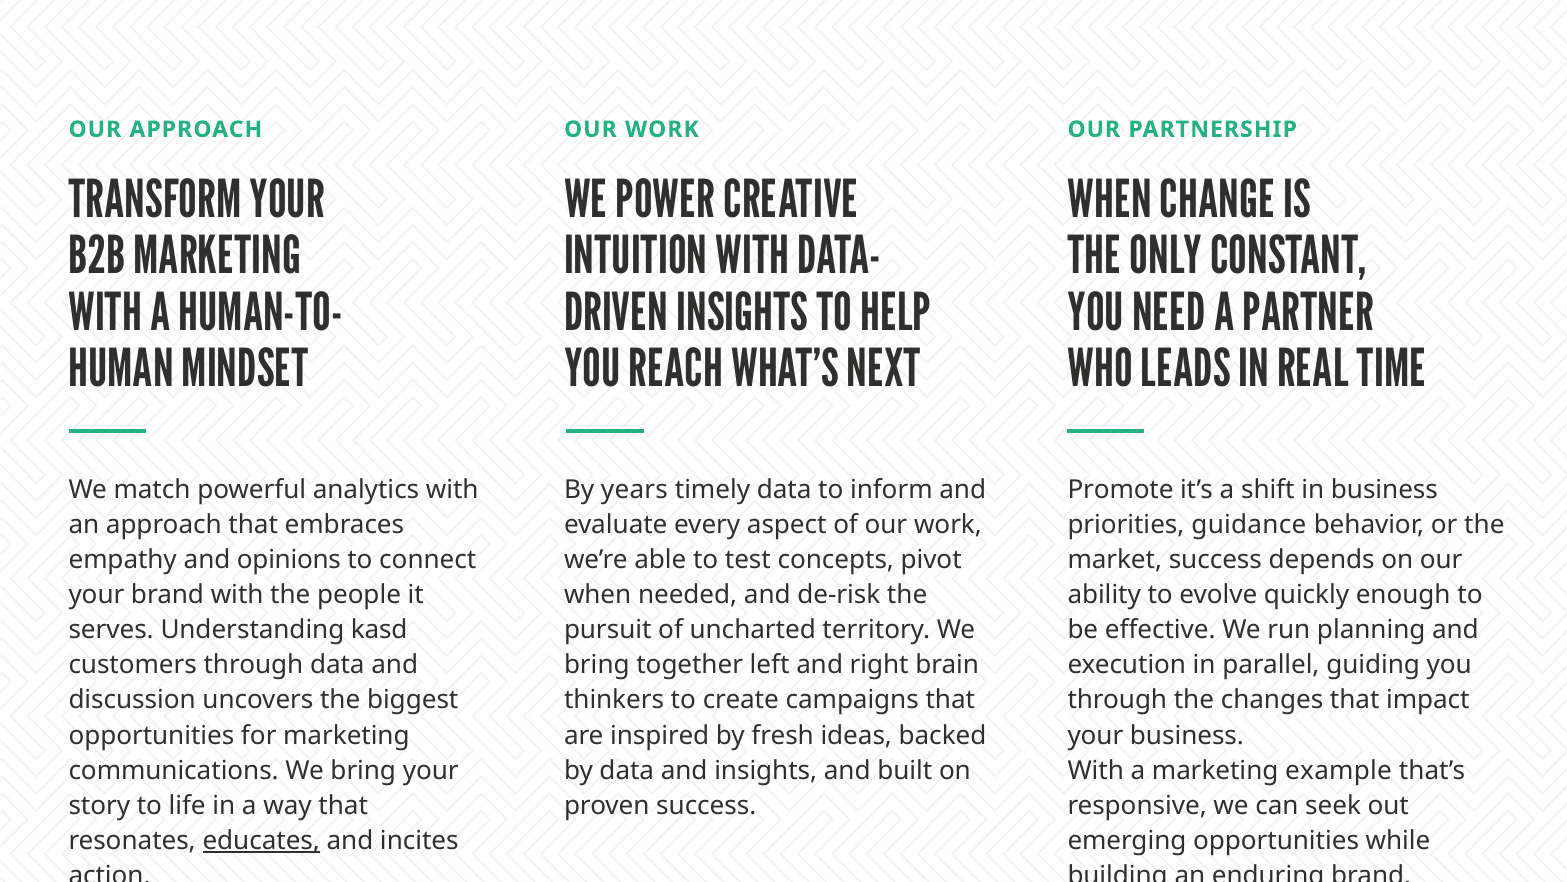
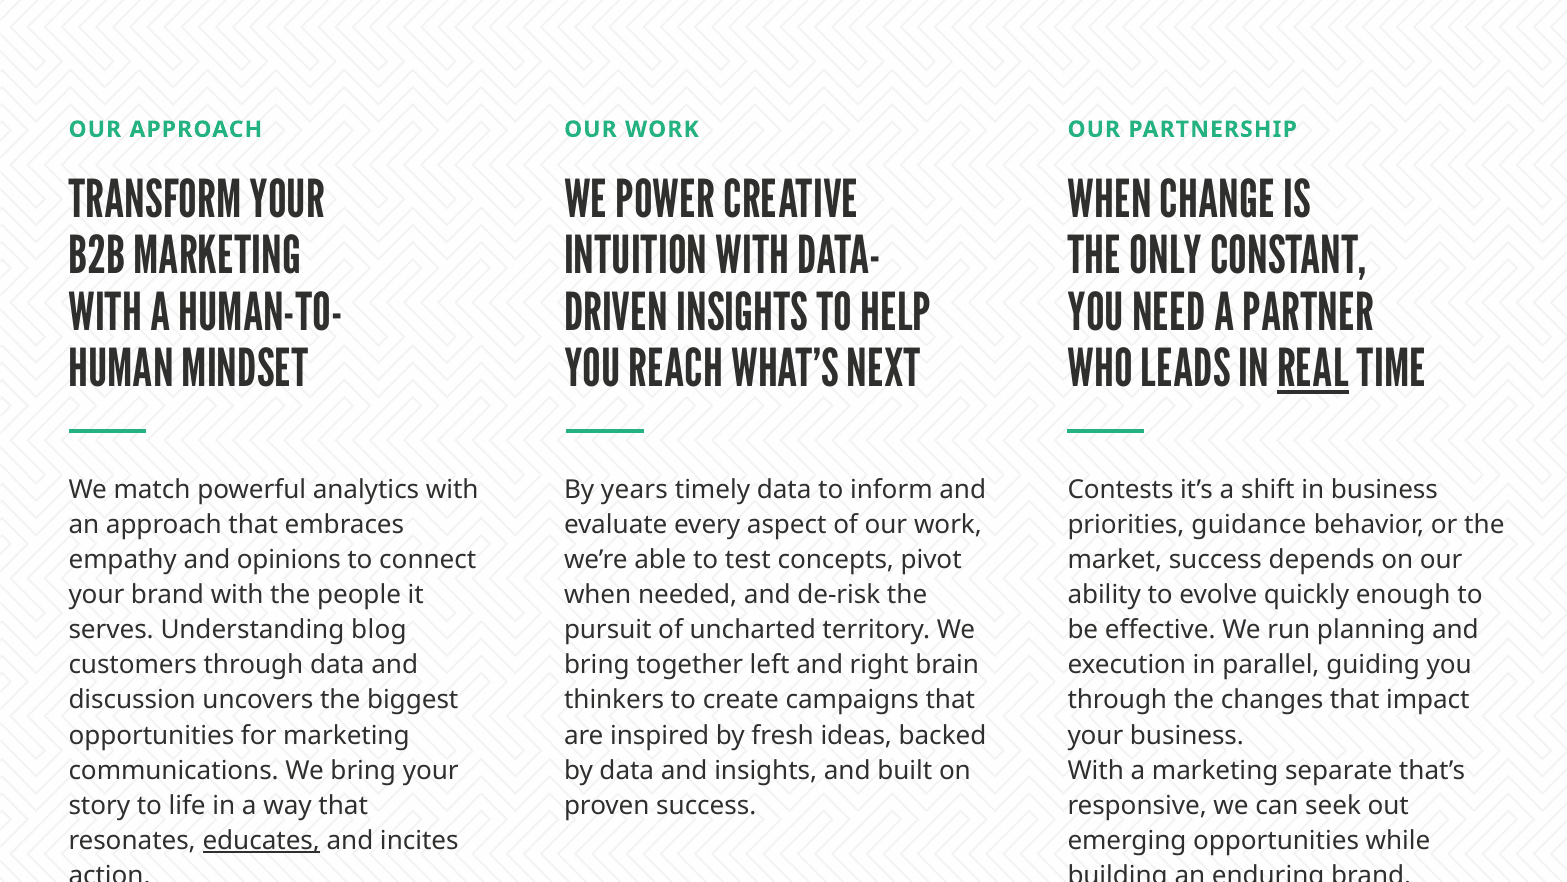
REAL underline: none -> present (1313, 369)
Promote: Promote -> Contests (1121, 489)
kasd: kasd -> blog (379, 630)
example: example -> separate (1339, 770)
